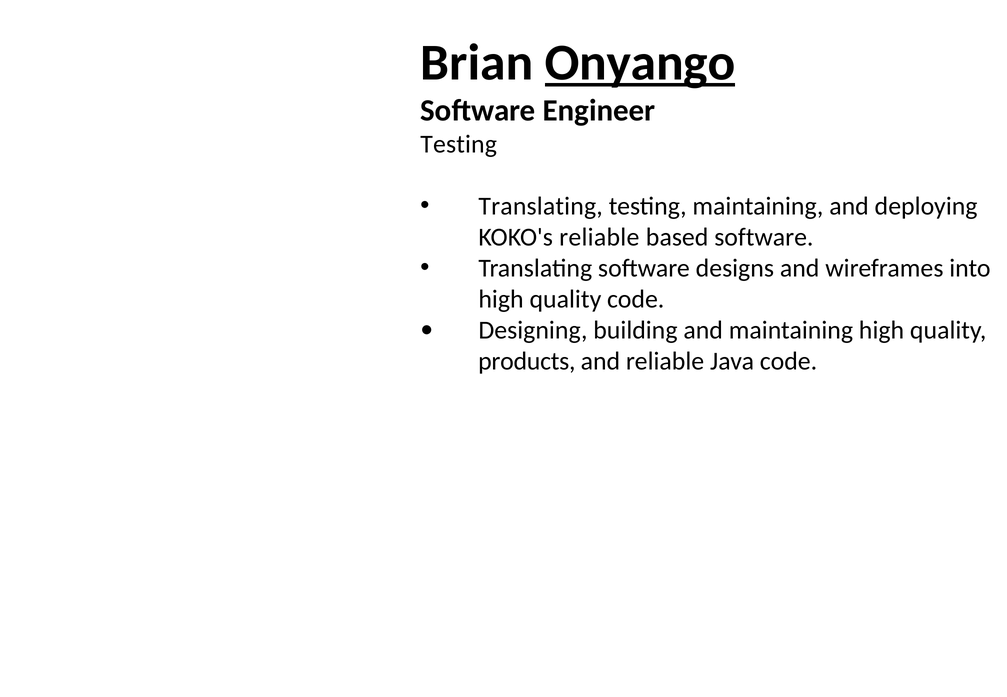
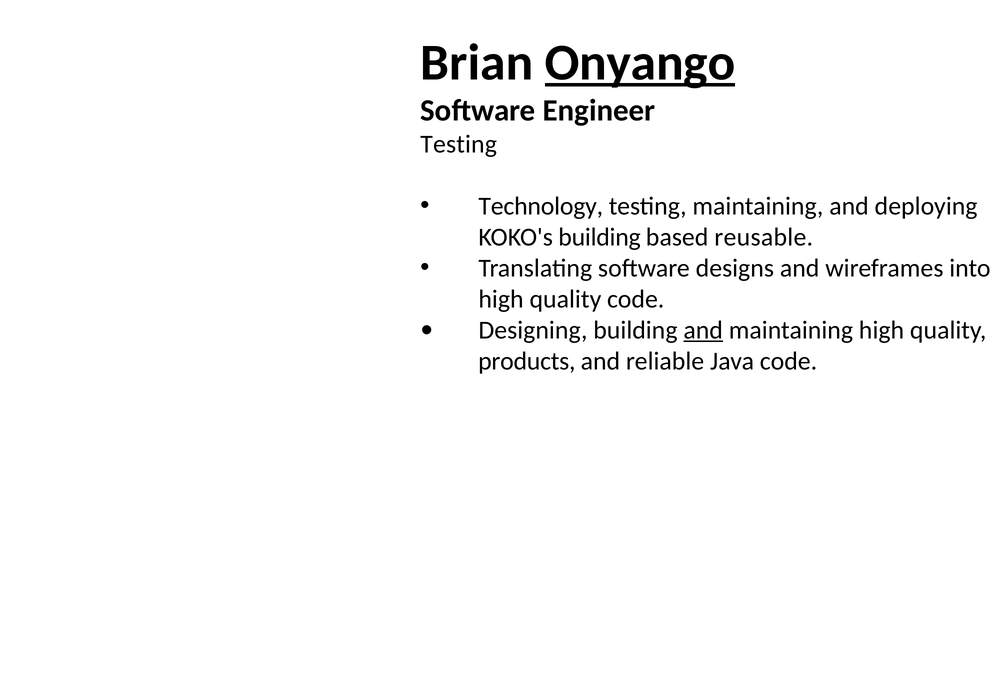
Translating: Translating -> Technology (541, 206)
KOKO's reliable: reliable -> building (600, 237)
based software: software -> reusable (764, 237)
and underline: none -> present (703, 330)
